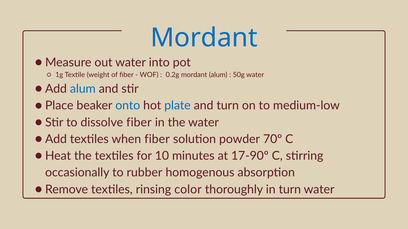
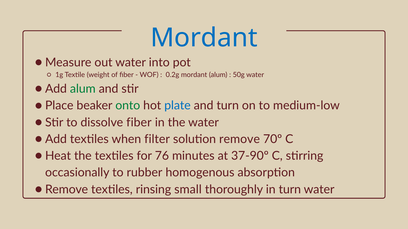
alum colour: blue -> green (83, 89)
onto colour: blue -> green (128, 106)
when fiber: fiber -> filter (157, 139)
powder: powder -> remove (240, 139)
10: 10 -> 76 (162, 156)
17-90º: 17-90º -> 37-90º (250, 156)
color: color -> small (188, 190)
